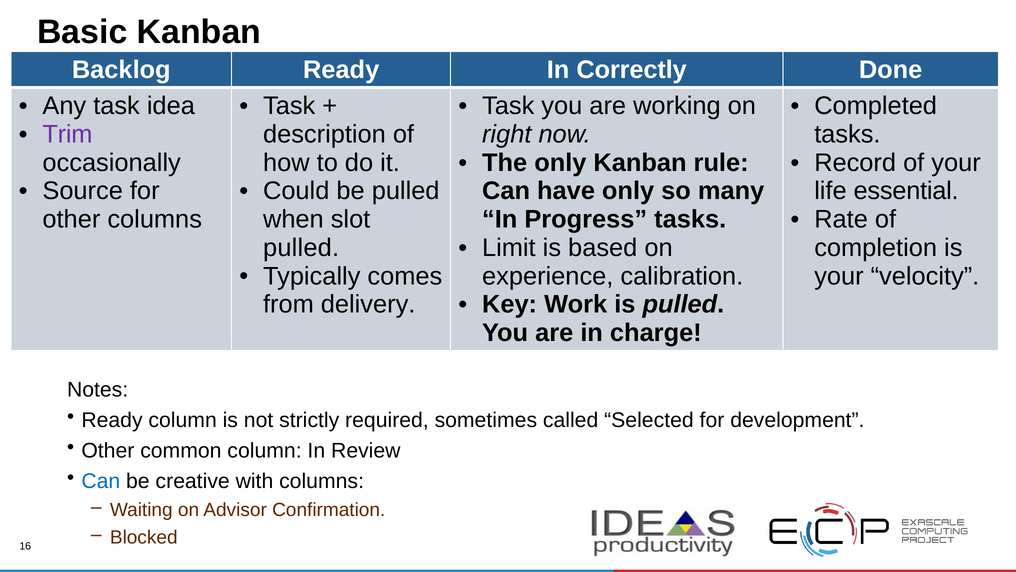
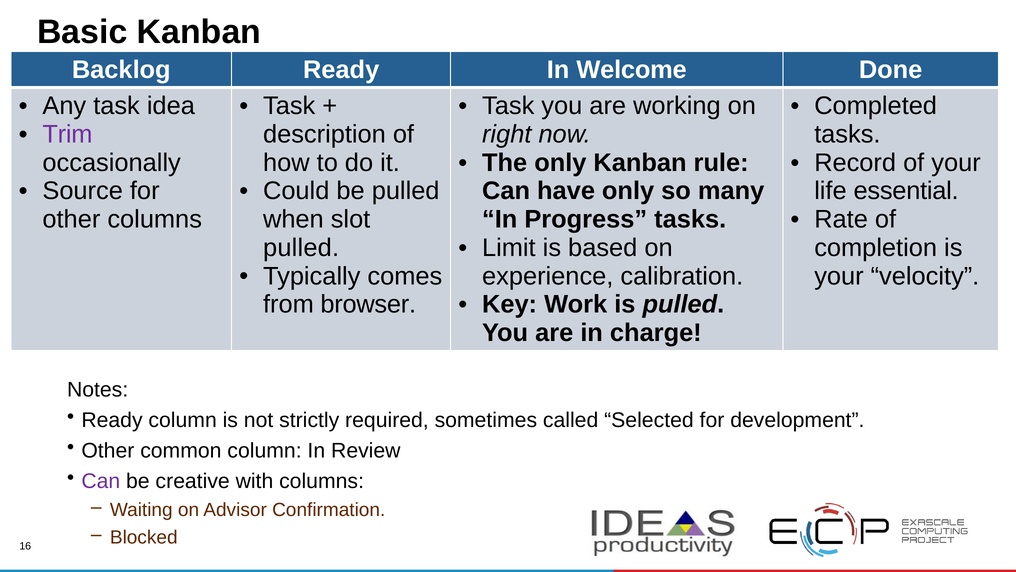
Correctly: Correctly -> Welcome (632, 70)
delivery: delivery -> browser (368, 304)
Can colour: blue -> purple (101, 481)
